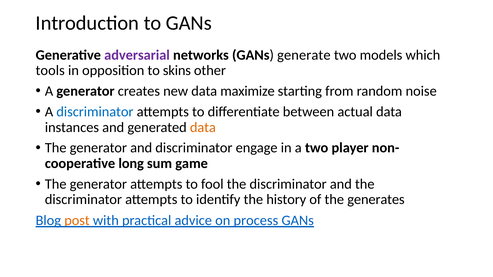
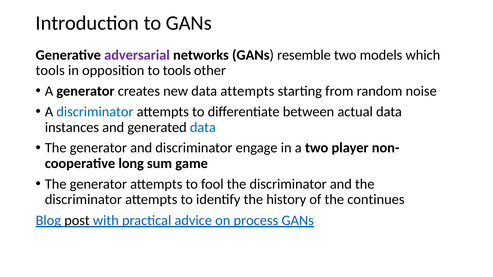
generate: generate -> resemble (304, 55)
to skins: skins -> tools (177, 71)
data maximize: maximize -> attempts (247, 91)
data colour: orange -> blue (203, 127)
generates: generates -> continues (376, 200)
post colour: orange -> black (77, 221)
